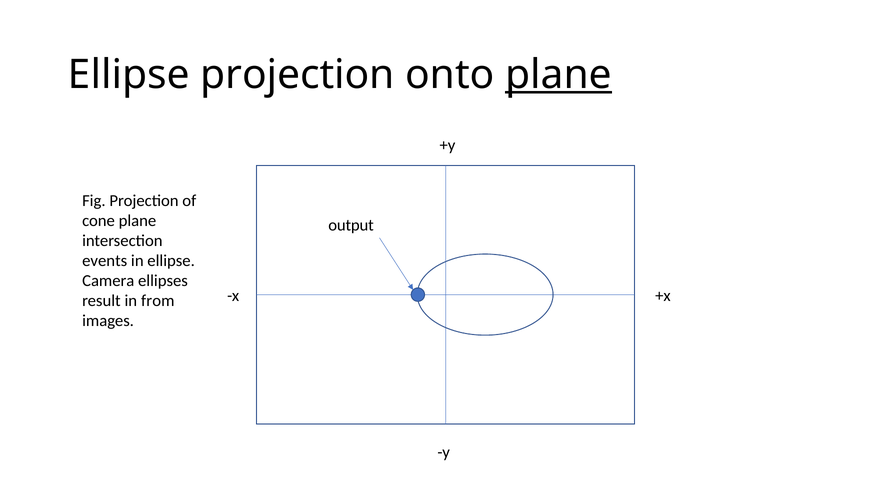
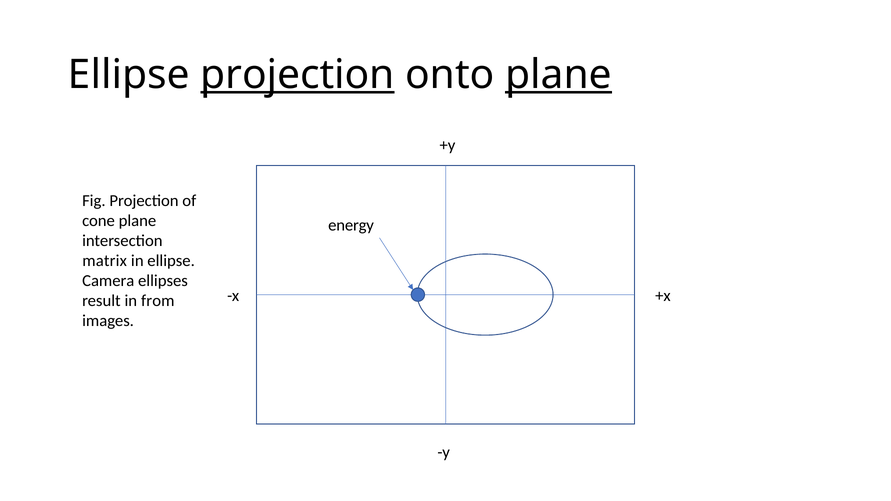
projection underline: none -> present (298, 75)
output: output -> energy (351, 225)
events: events -> matrix (105, 261)
